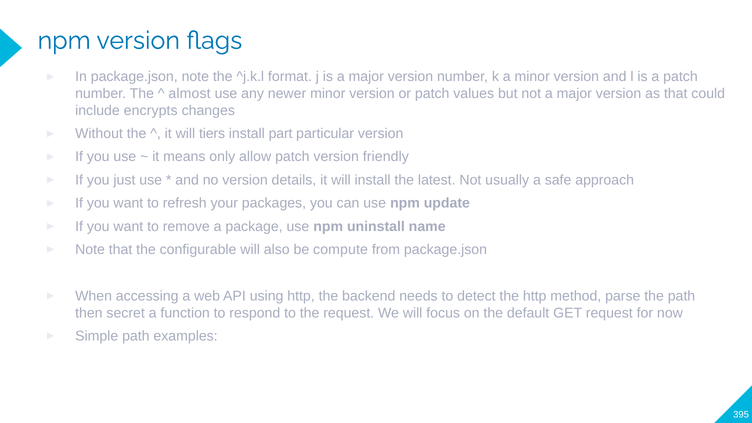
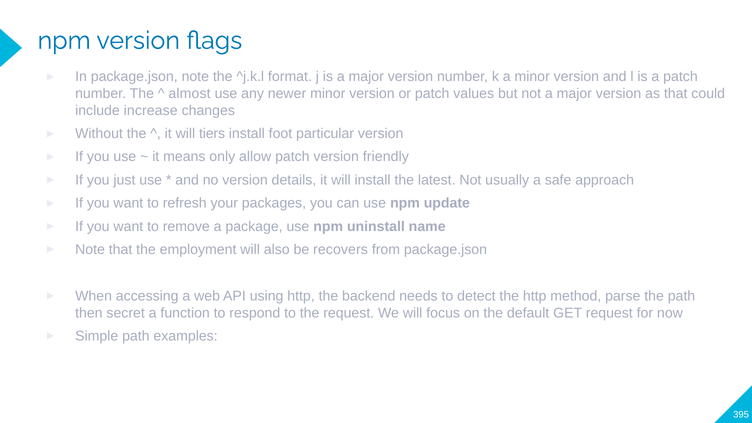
encrypts: encrypts -> increase (151, 110)
part: part -> foot (280, 134)
configurable: configurable -> employment (198, 250)
compute: compute -> recovers (341, 250)
